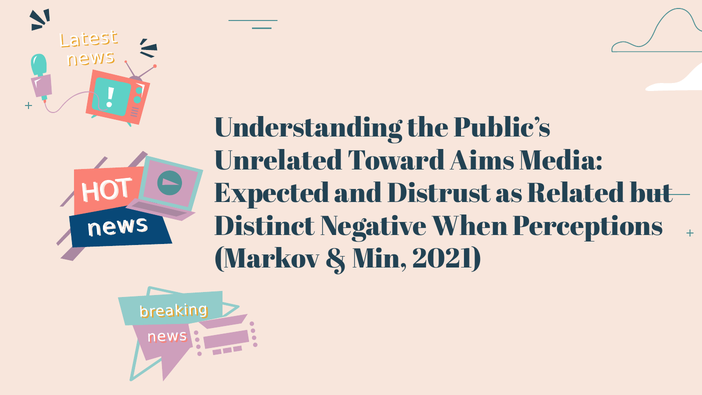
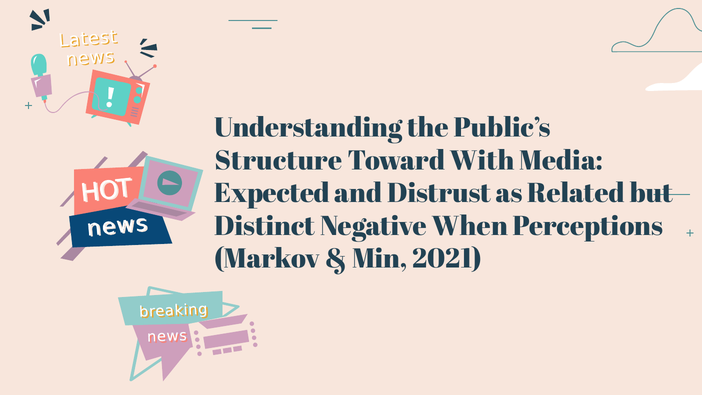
Unrelated: Unrelated -> Structure (279, 161)
Aims: Aims -> With (482, 161)
